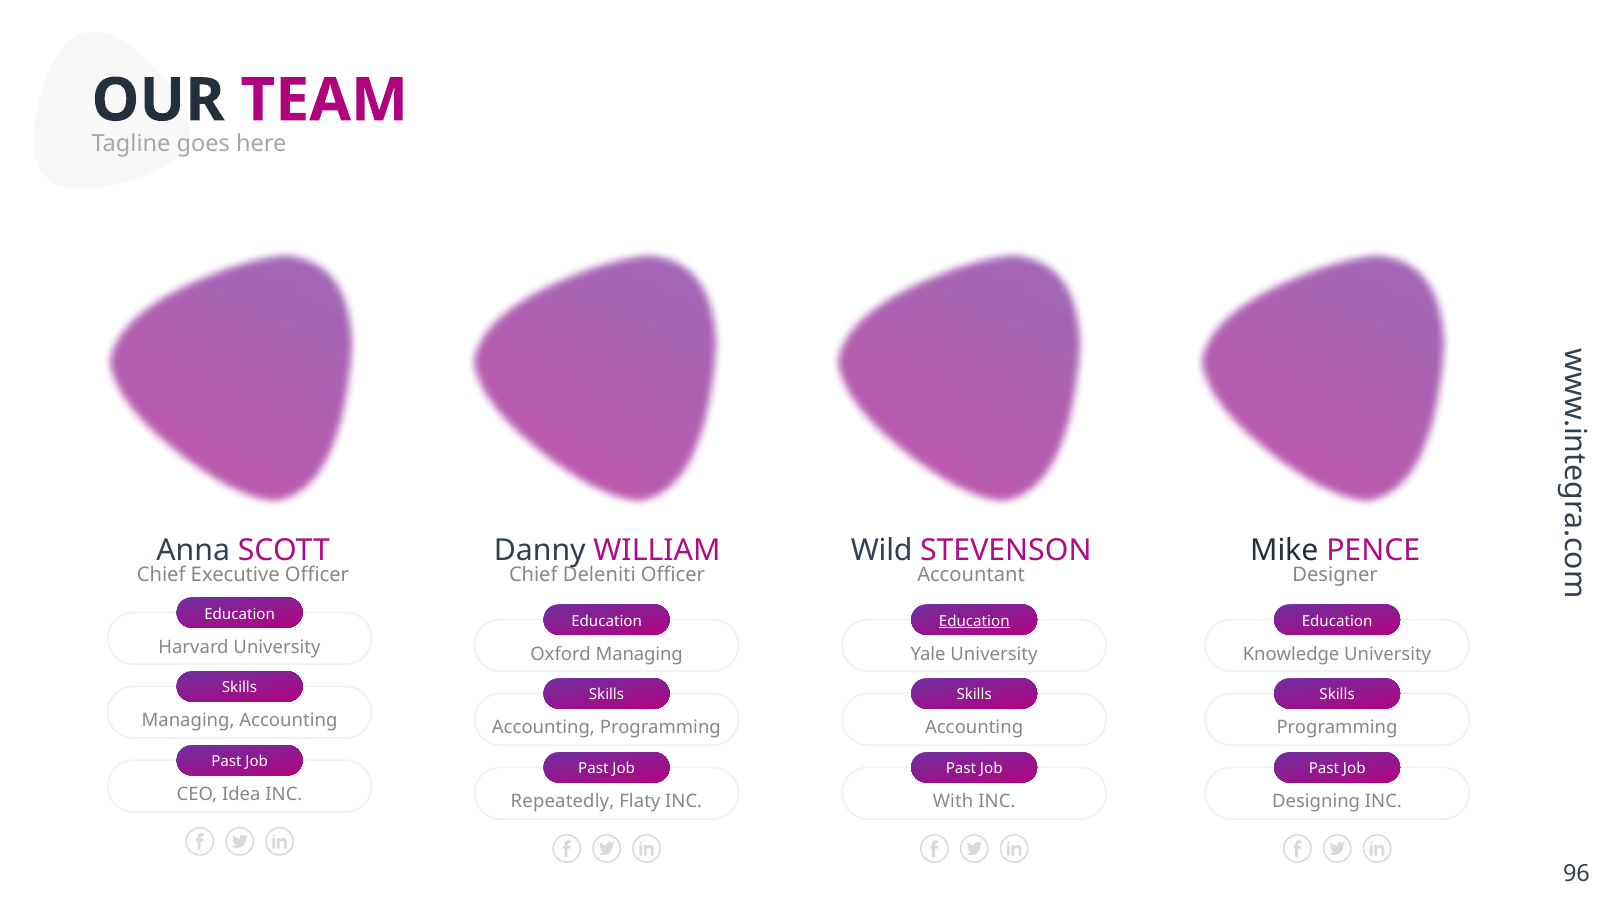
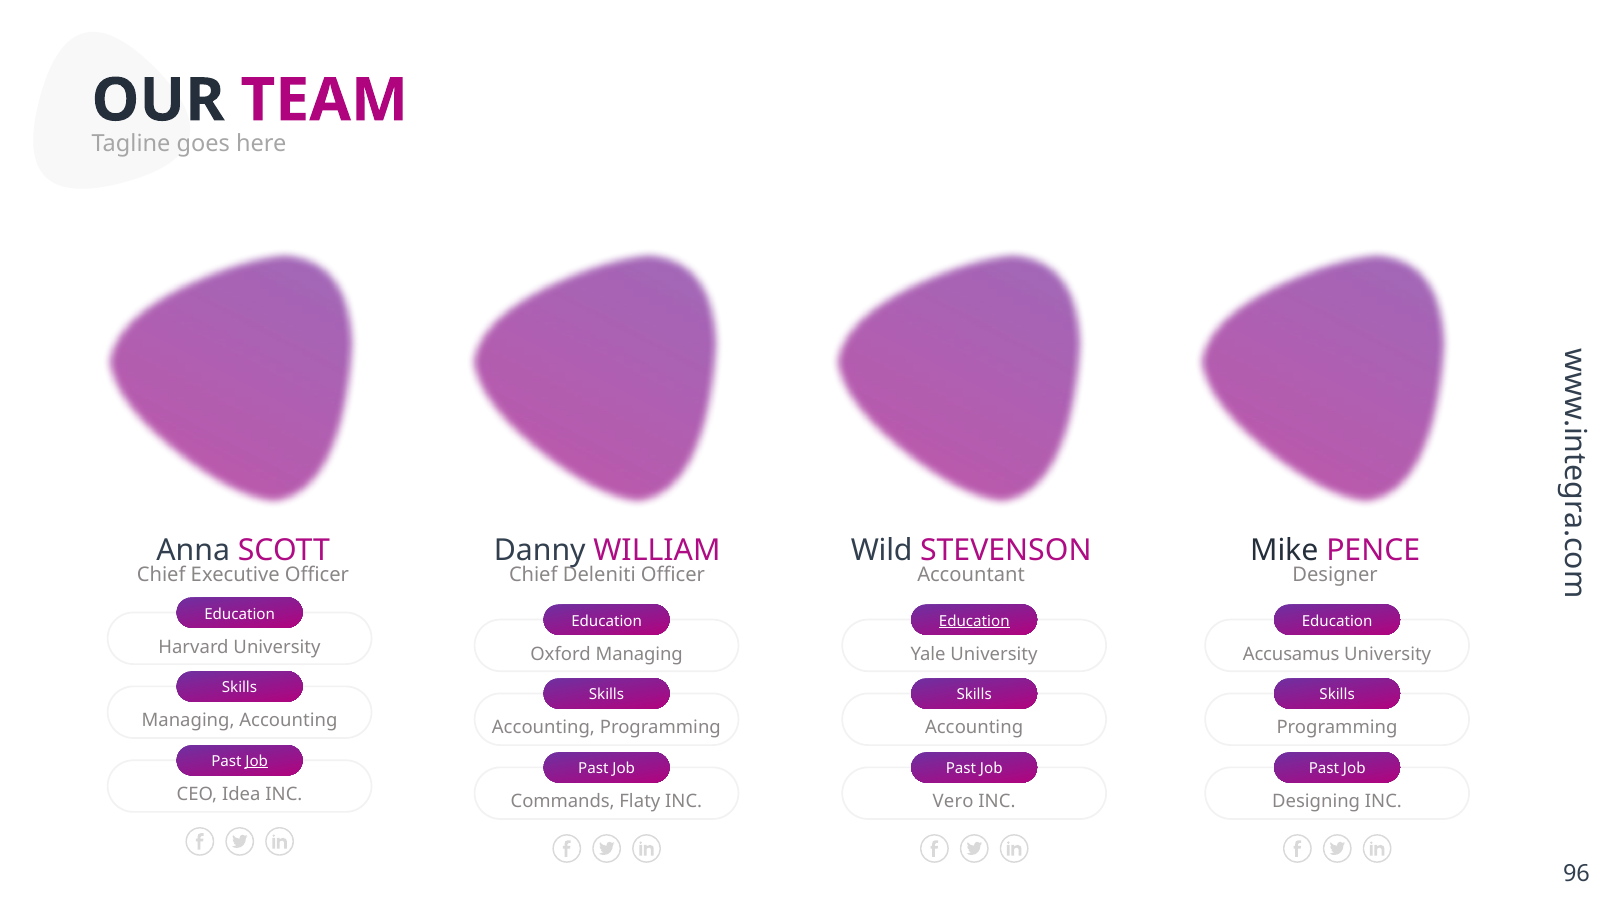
Knowledge: Knowledge -> Accusamus (1291, 654)
Job underline: none -> present (257, 761)
Repeatedly: Repeatedly -> Commands (563, 801)
With: With -> Vero (953, 801)
